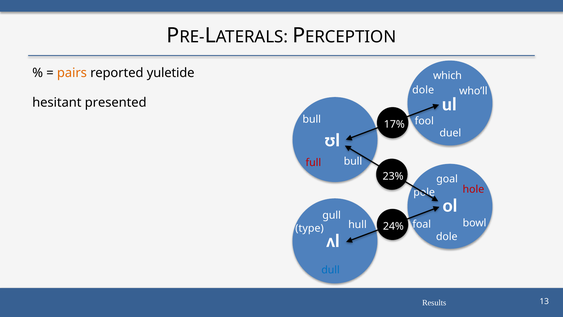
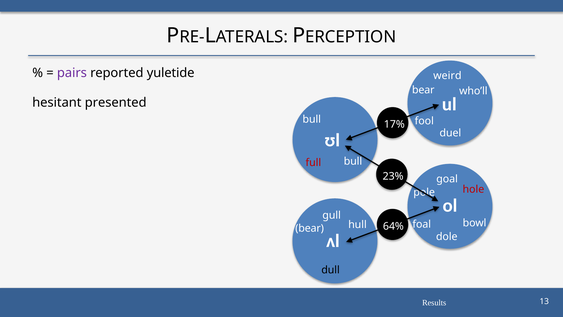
pairs colour: orange -> purple (72, 73)
which: which -> weird (447, 76)
dole: dole -> bear (423, 90)
24%: 24% -> 64% (393, 226)
type: type -> bear (310, 228)
dull colour: blue -> black (331, 270)
